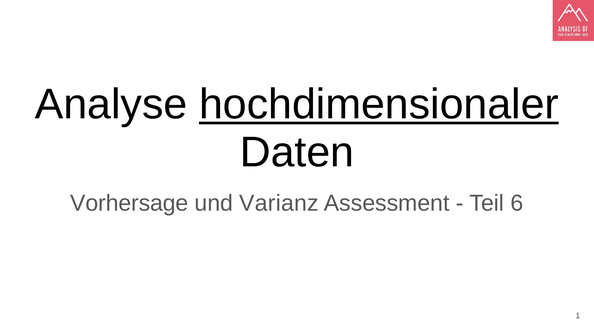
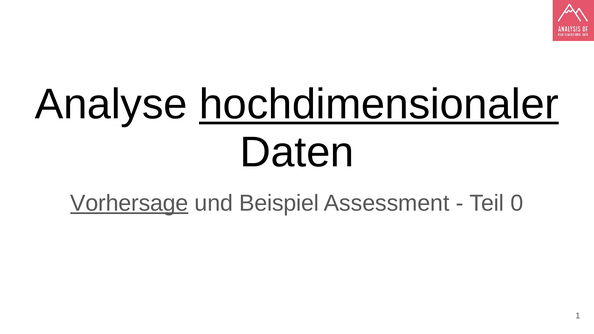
Vorhersage underline: none -> present (129, 203)
Varianz: Varianz -> Beispiel (279, 203)
6: 6 -> 0 (517, 203)
